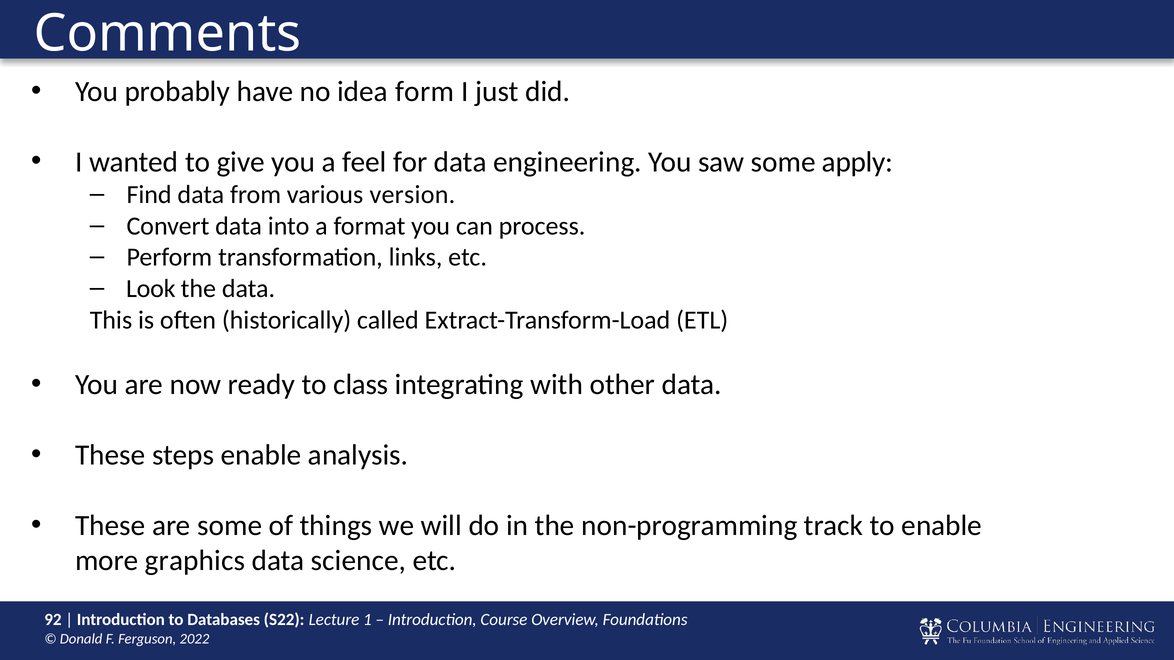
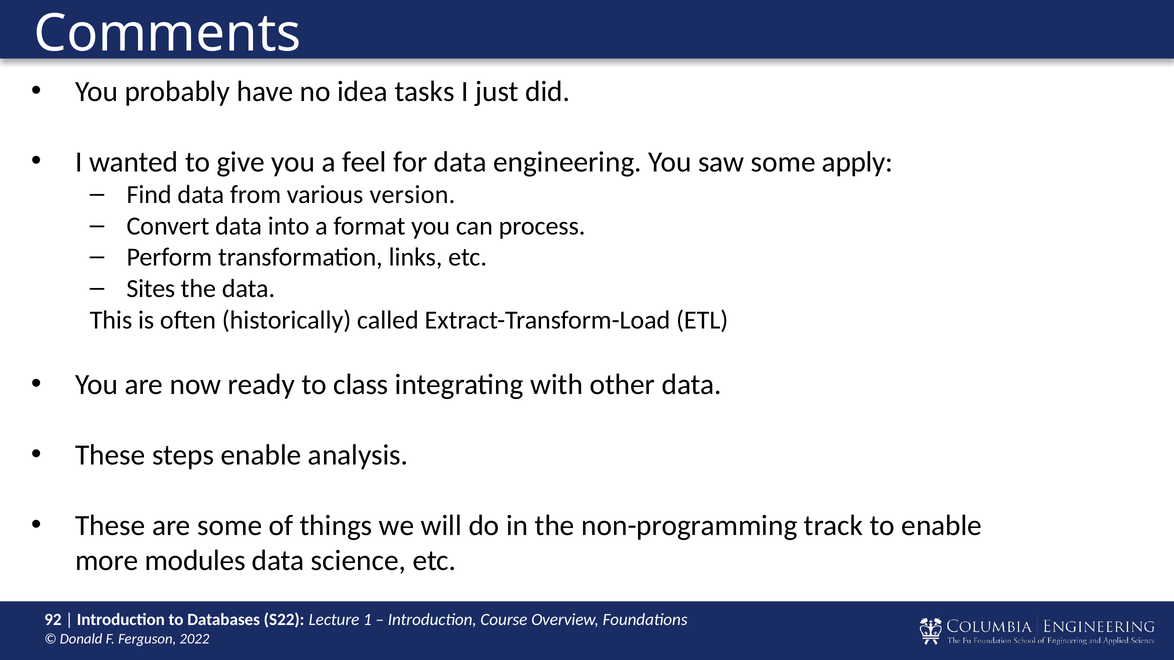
form: form -> tasks (425, 91)
Look: Look -> Sites (151, 289)
graphics: graphics -> modules (195, 561)
